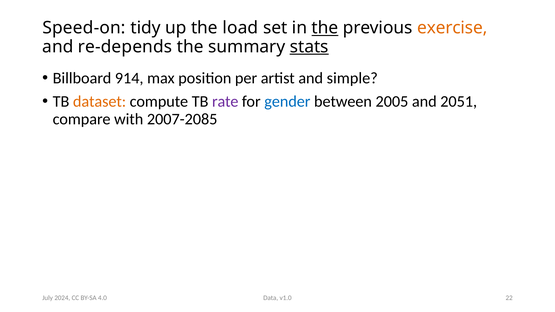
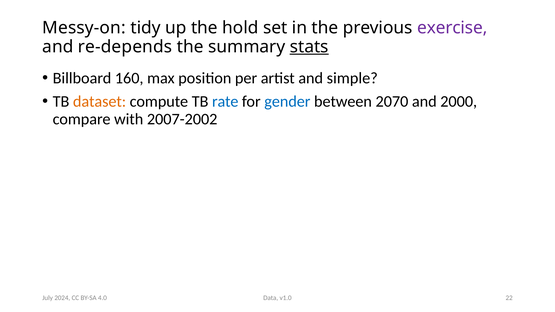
Speed-on: Speed-on -> Messy-on (84, 28)
load: load -> hold (240, 28)
the underline: present -> none (325, 28)
exercise colour: orange -> purple (452, 28)
914: 914 -> 160 (129, 78)
rate colour: purple -> blue (225, 102)
2005: 2005 -> 2070 (392, 102)
2051: 2051 -> 2000 (459, 102)
2007-2085: 2007-2085 -> 2007-2002 (182, 119)
